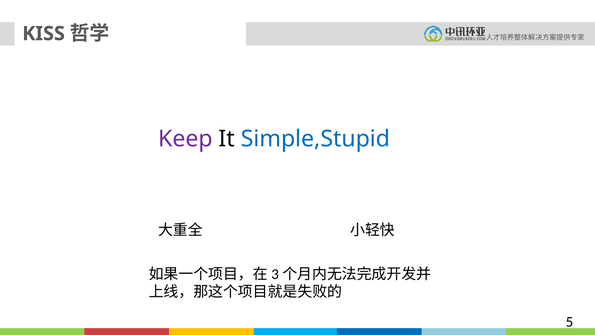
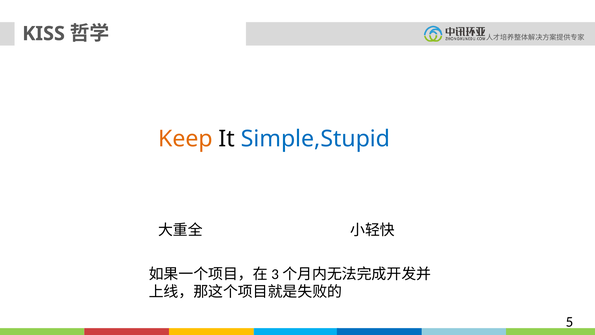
Keep colour: purple -> orange (185, 139)
